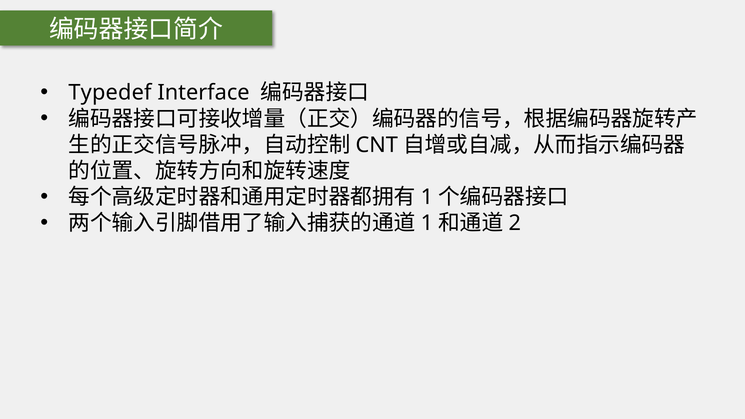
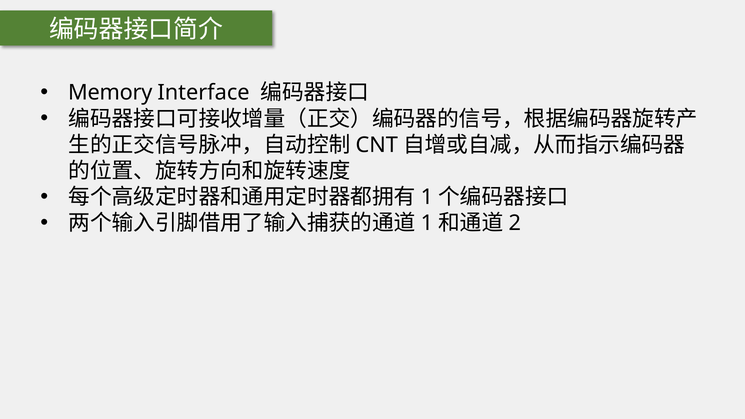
Typedef: Typedef -> Memory (110, 93)
